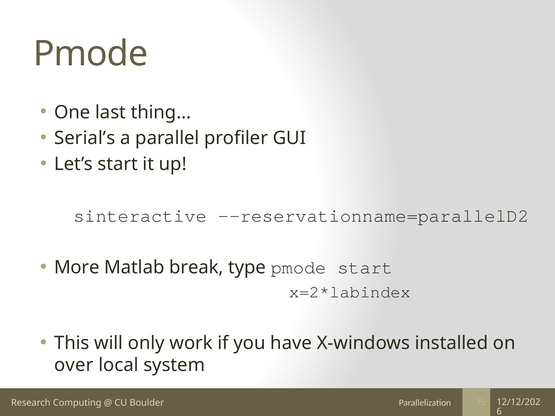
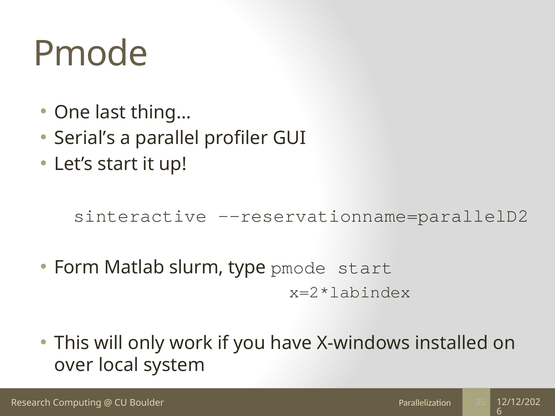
More: More -> Form (77, 268)
break: break -> slurm (196, 268)
